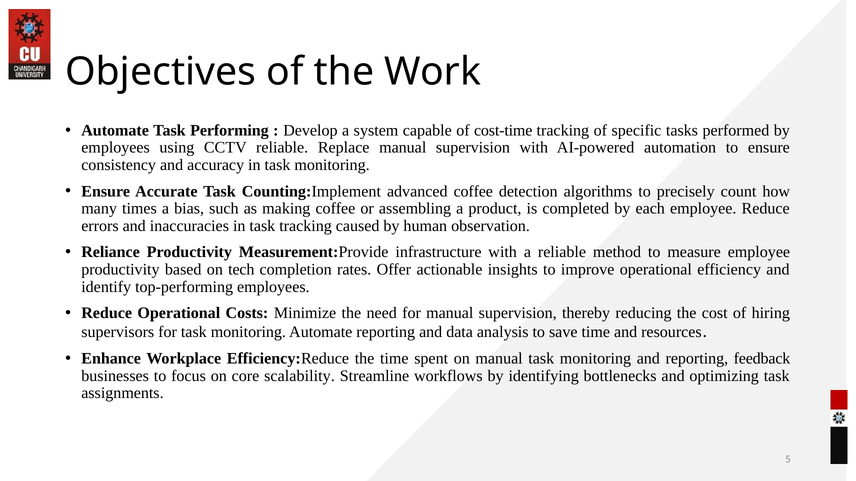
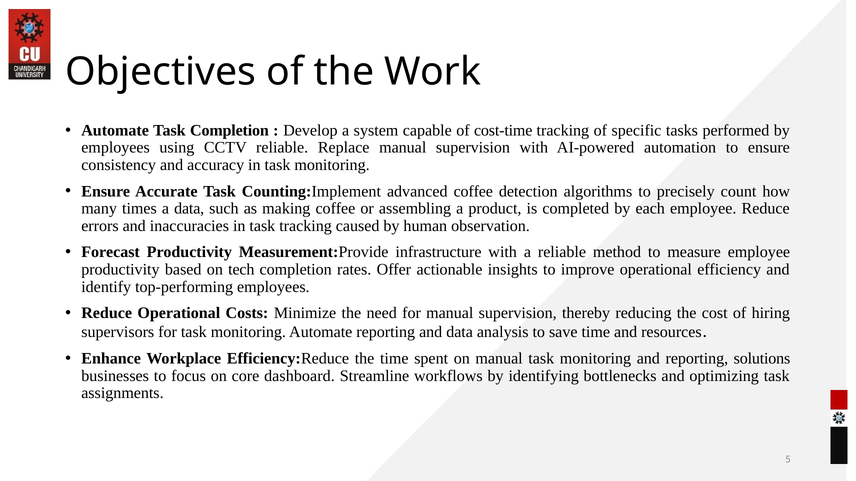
Task Performing: Performing -> Completion (229, 130)
a bias: bias -> data (189, 209)
Reliance: Reliance -> Forecast (111, 252)
feedback: feedback -> solutions (762, 359)
scalability: scalability -> dashboard (299, 376)
